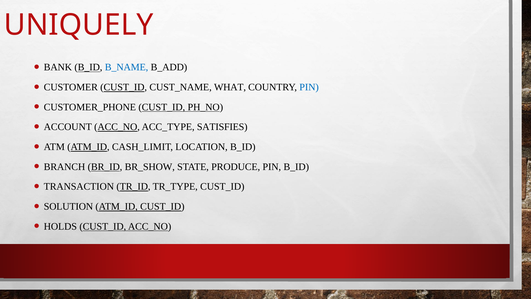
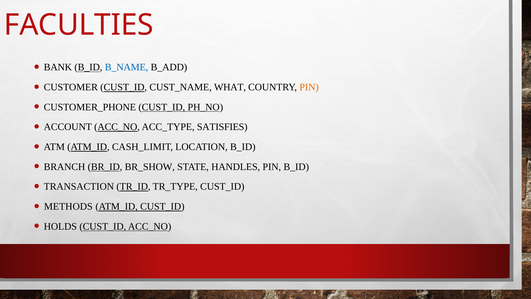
UNIQUELY: UNIQUELY -> FACULTIES (79, 25)
PIN colour: blue -> orange (309, 87)
PRODUCE: PRODUCE -> HANDLES (236, 167)
SOLUTION: SOLUTION -> METHODS (68, 206)
